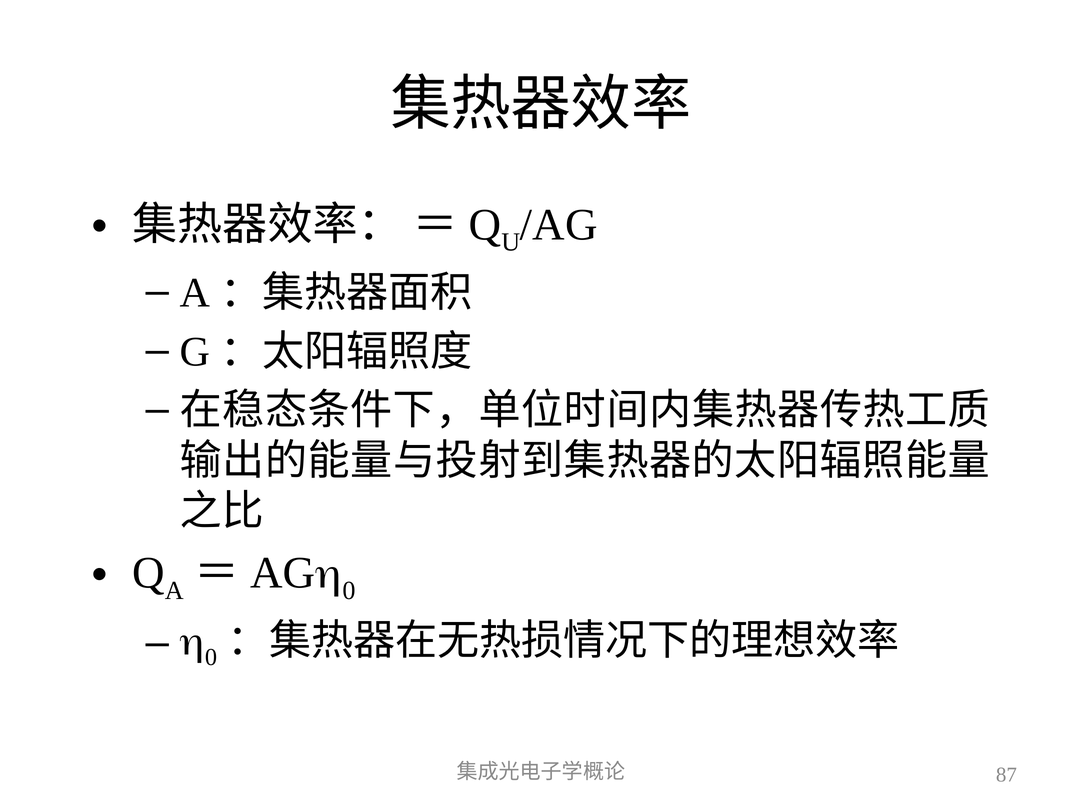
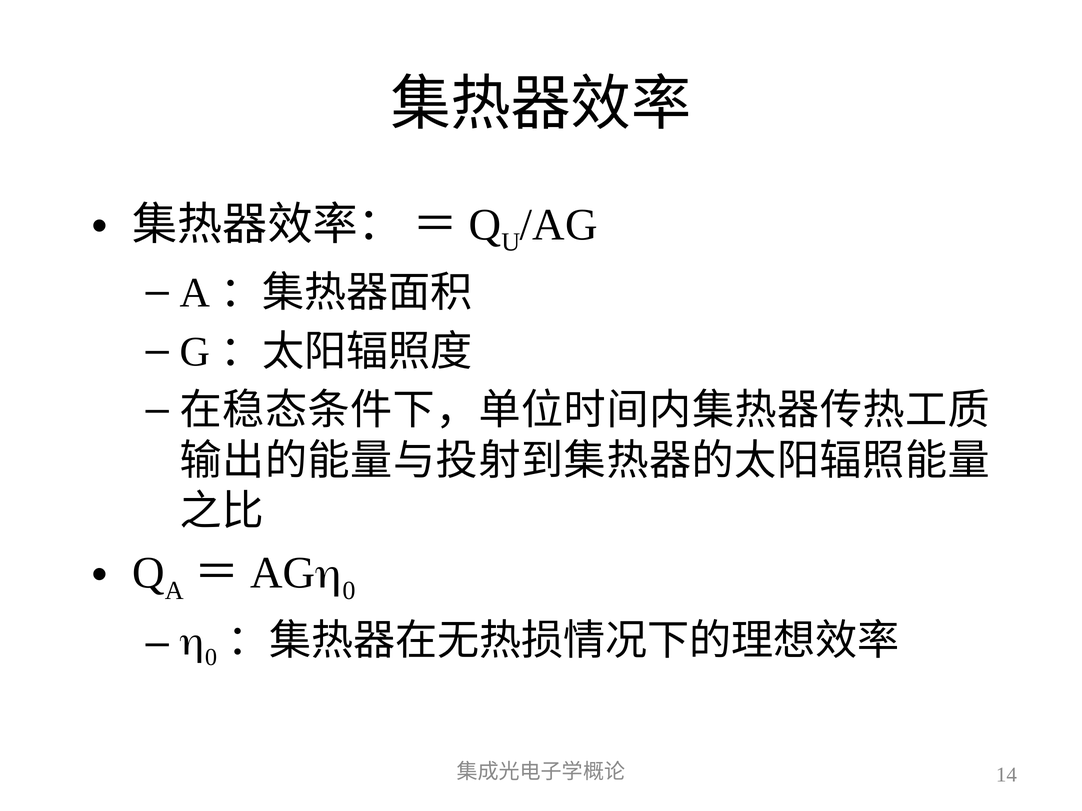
87: 87 -> 14 (1007, 775)
